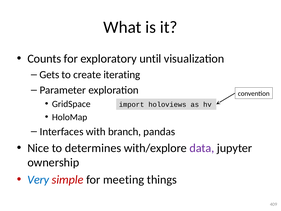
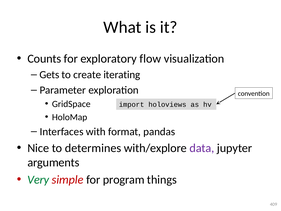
until: until -> flow (150, 59)
branch: branch -> format (124, 131)
ownership: ownership -> arguments (53, 162)
Very colour: blue -> green (38, 179)
meeting: meeting -> program (124, 179)
